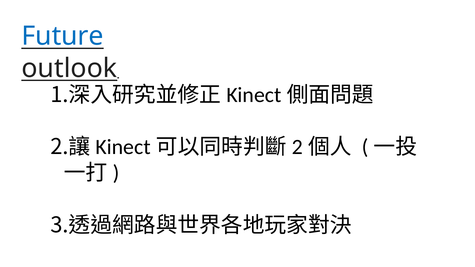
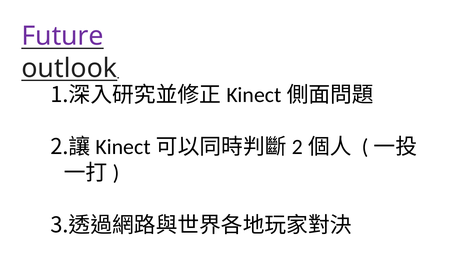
Future colour: blue -> purple (63, 36)
